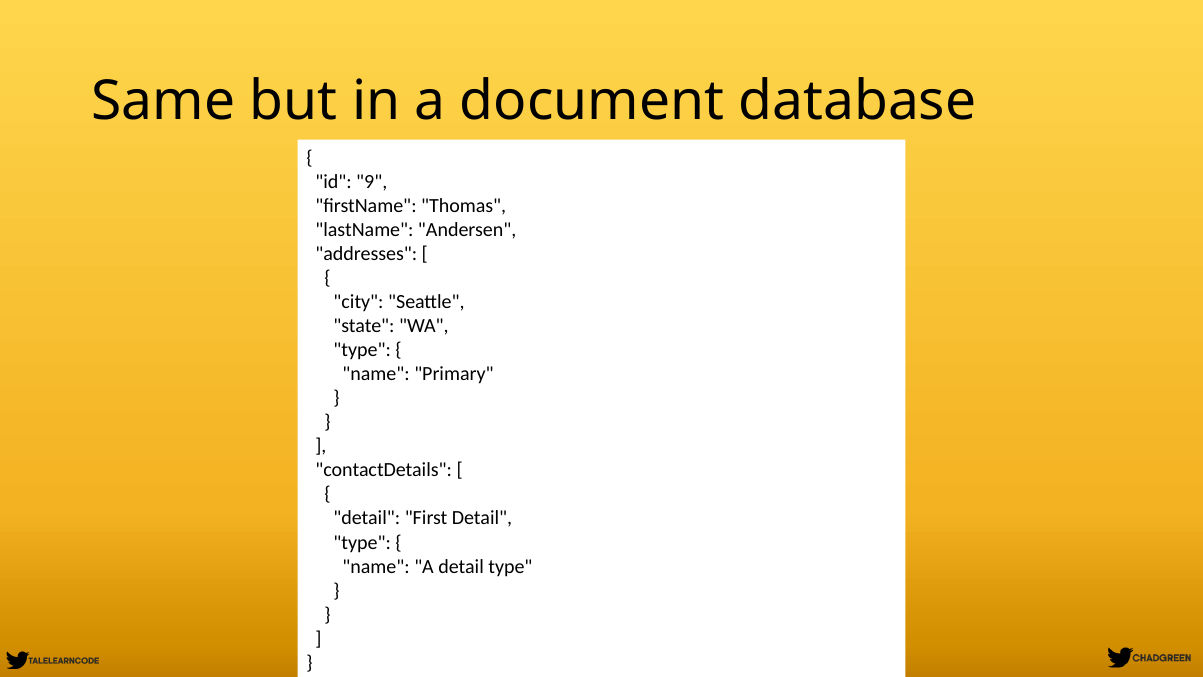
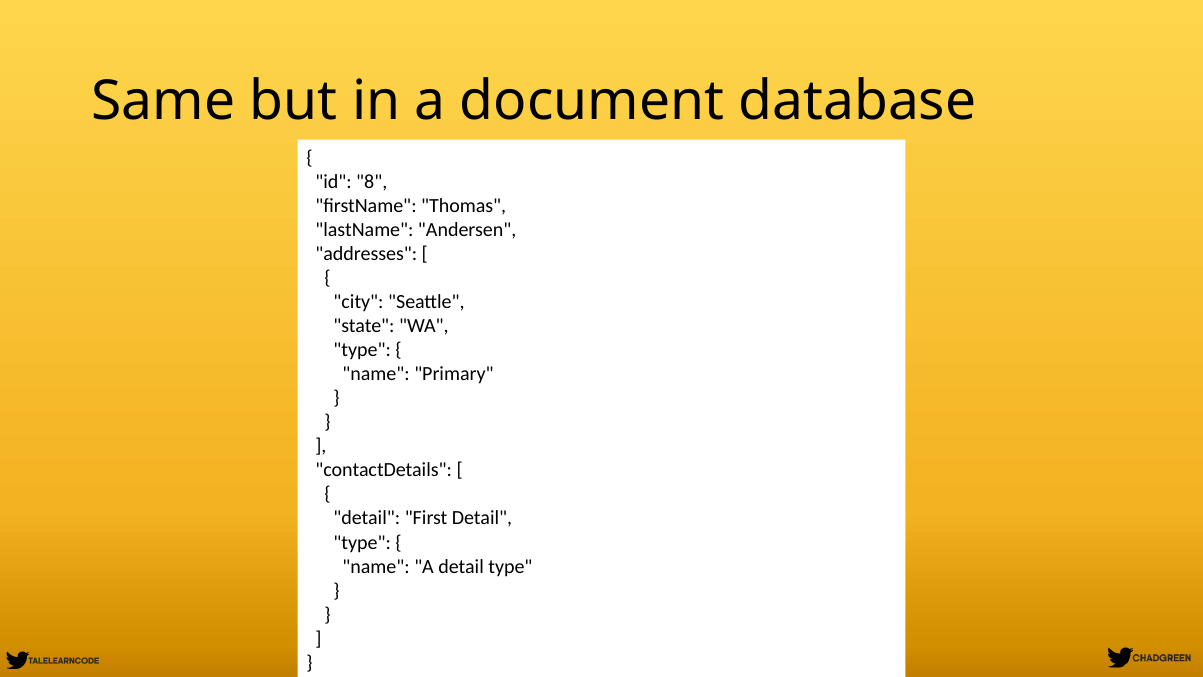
9: 9 -> 8 (372, 181)
